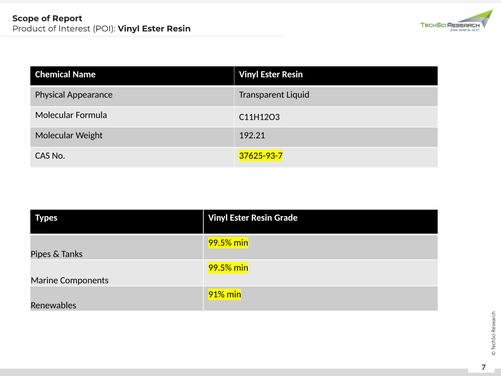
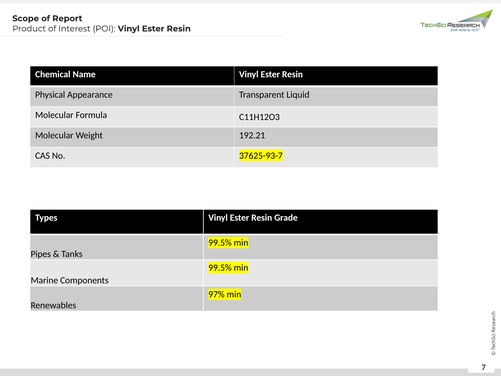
91%: 91% -> 97% (216, 294)
